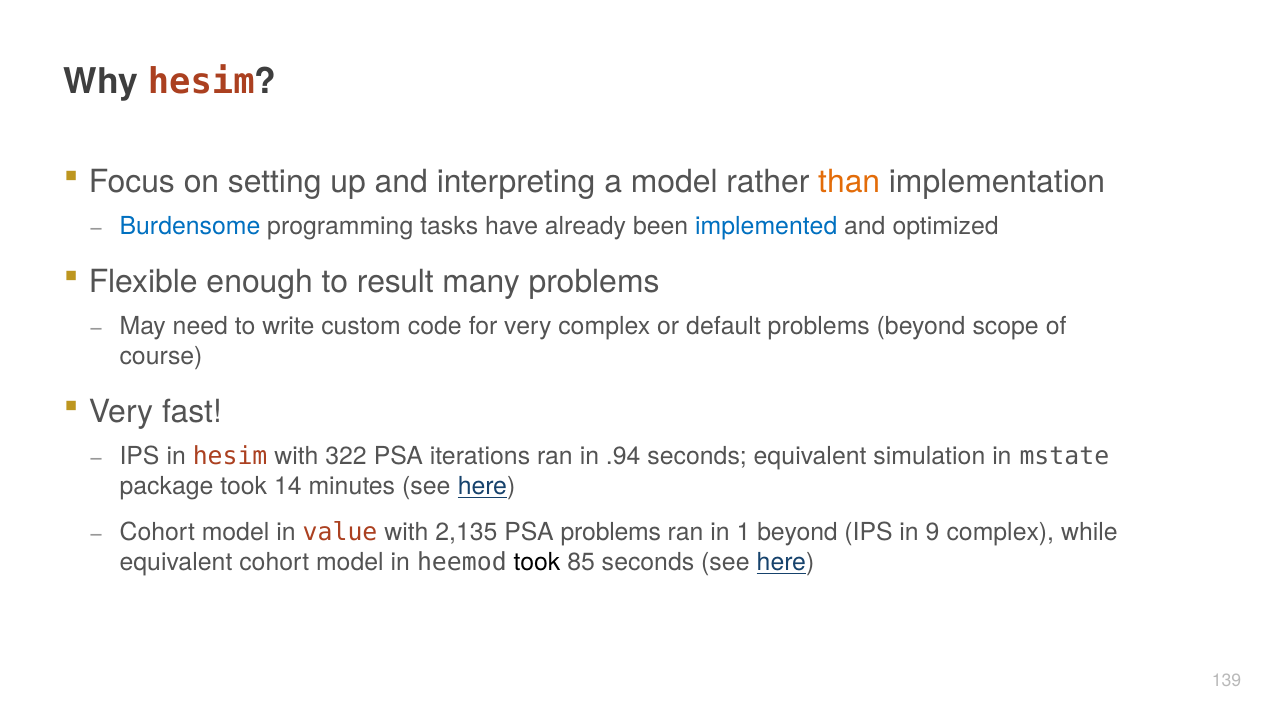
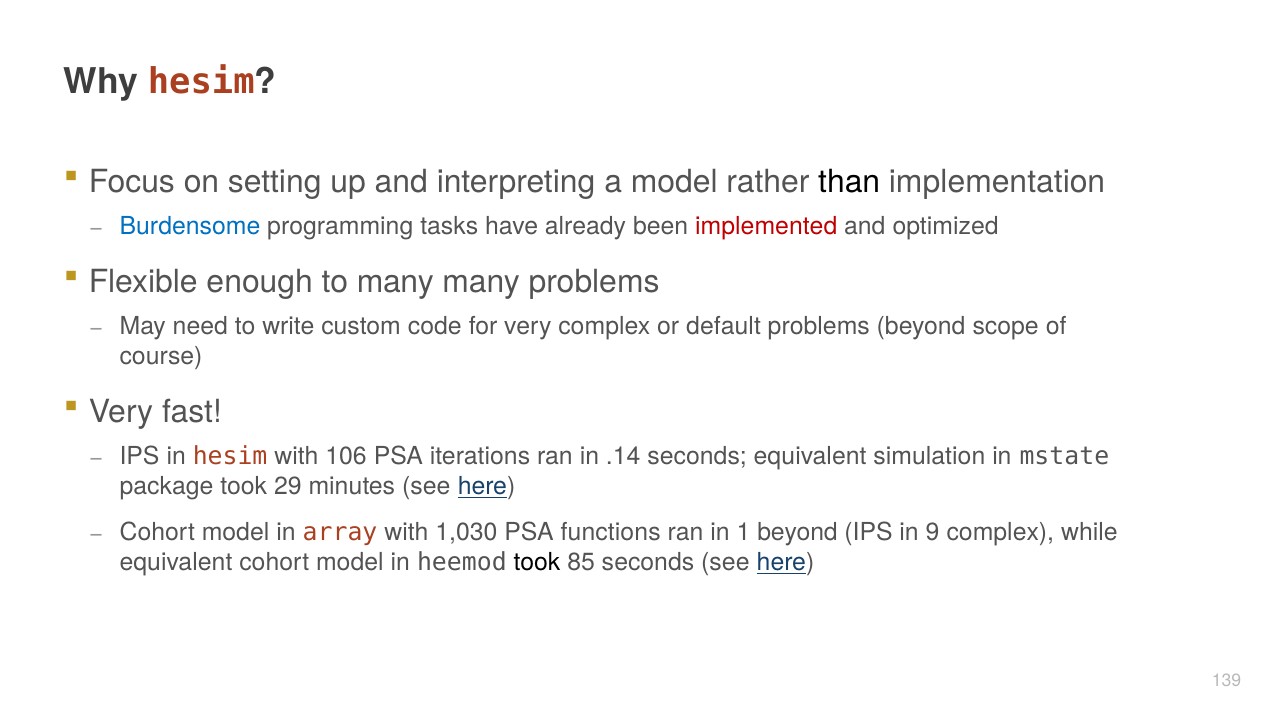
than colour: orange -> black (849, 182)
implemented colour: blue -> red (766, 226)
to result: result -> many (395, 282)
322: 322 -> 106 (346, 456)
.94: .94 -> .14 (623, 456)
14: 14 -> 29 (288, 486)
value: value -> array (340, 532)
2,135: 2,135 -> 1,030 (466, 532)
PSA problems: problems -> functions (611, 532)
